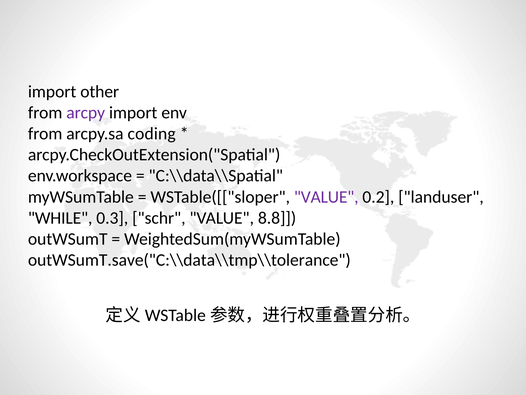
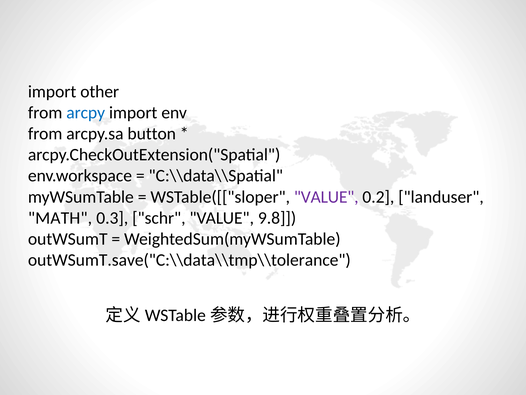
arcpy colour: purple -> blue (86, 112)
coding: coding -> button (152, 134)
WHILE: WHILE -> MATH (60, 218)
8.8: 8.8 -> 9.8 (277, 218)
